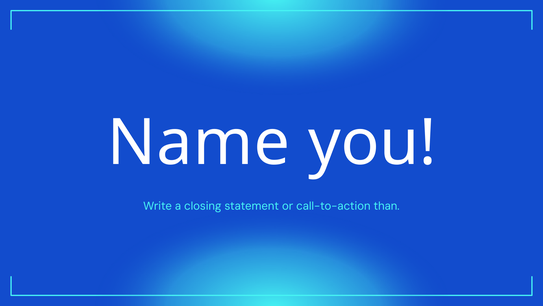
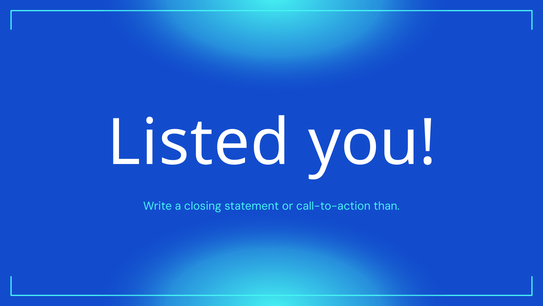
Name: Name -> Listed (199, 143)
